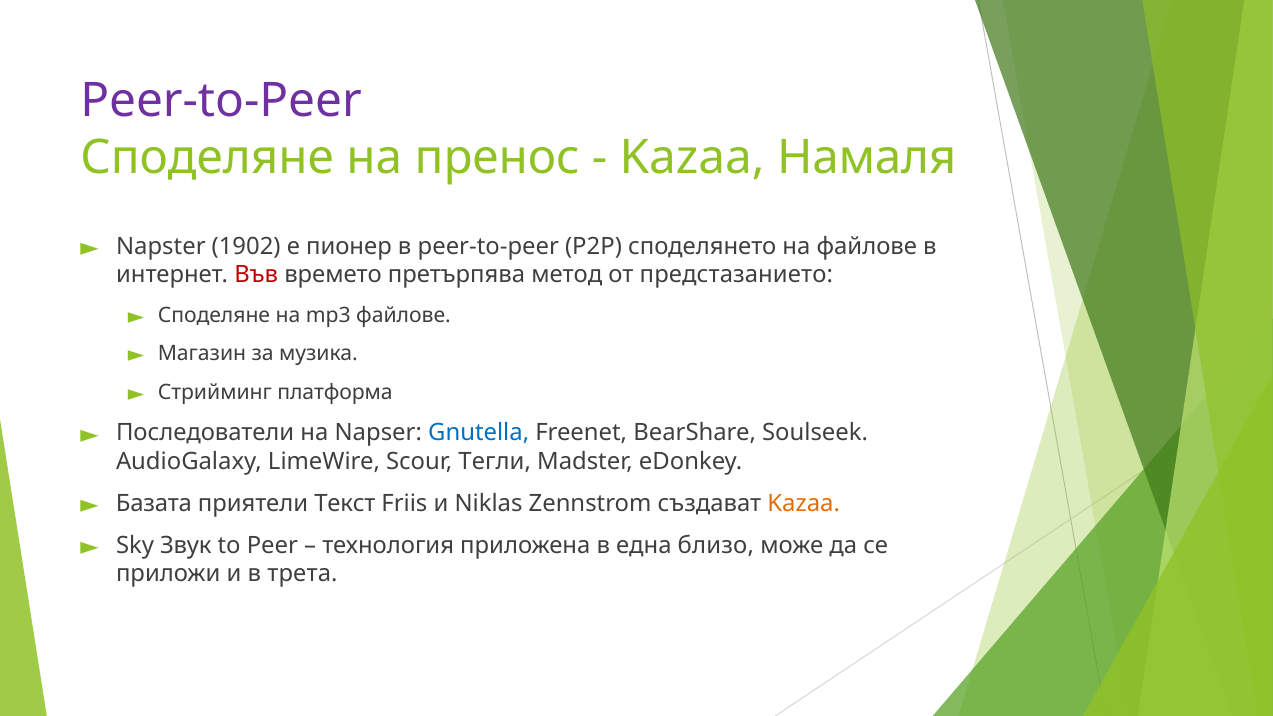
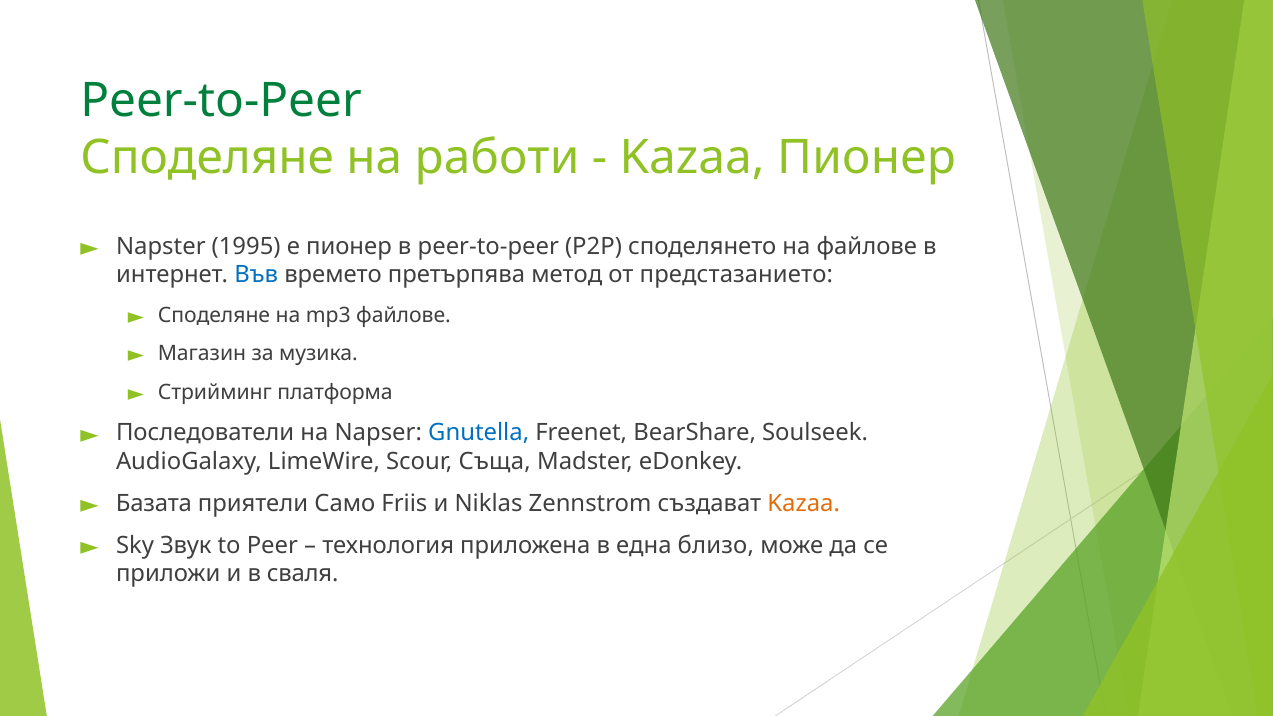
Peer-to-Peer colour: purple -> green (221, 100)
пренос: пренос -> работи (497, 158)
Kazaa Намаля: Намаля -> Пионер (867, 158)
1902: 1902 -> 1995 (246, 246)
Във colour: red -> blue (256, 275)
Тегли: Тегли -> Съща (495, 462)
Текст: Текст -> Само (345, 504)
трета: трета -> сваля (303, 574)
